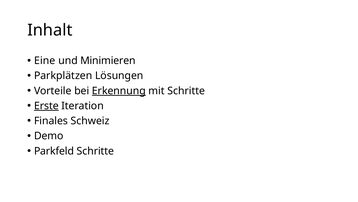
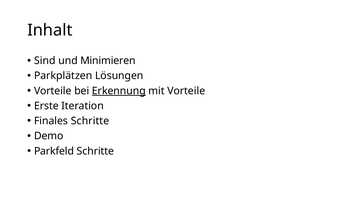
Eine: Eine -> Sind (45, 61)
mit Schritte: Schritte -> Vorteile (186, 91)
Erste underline: present -> none (46, 106)
Finales Schweiz: Schweiz -> Schritte (90, 121)
